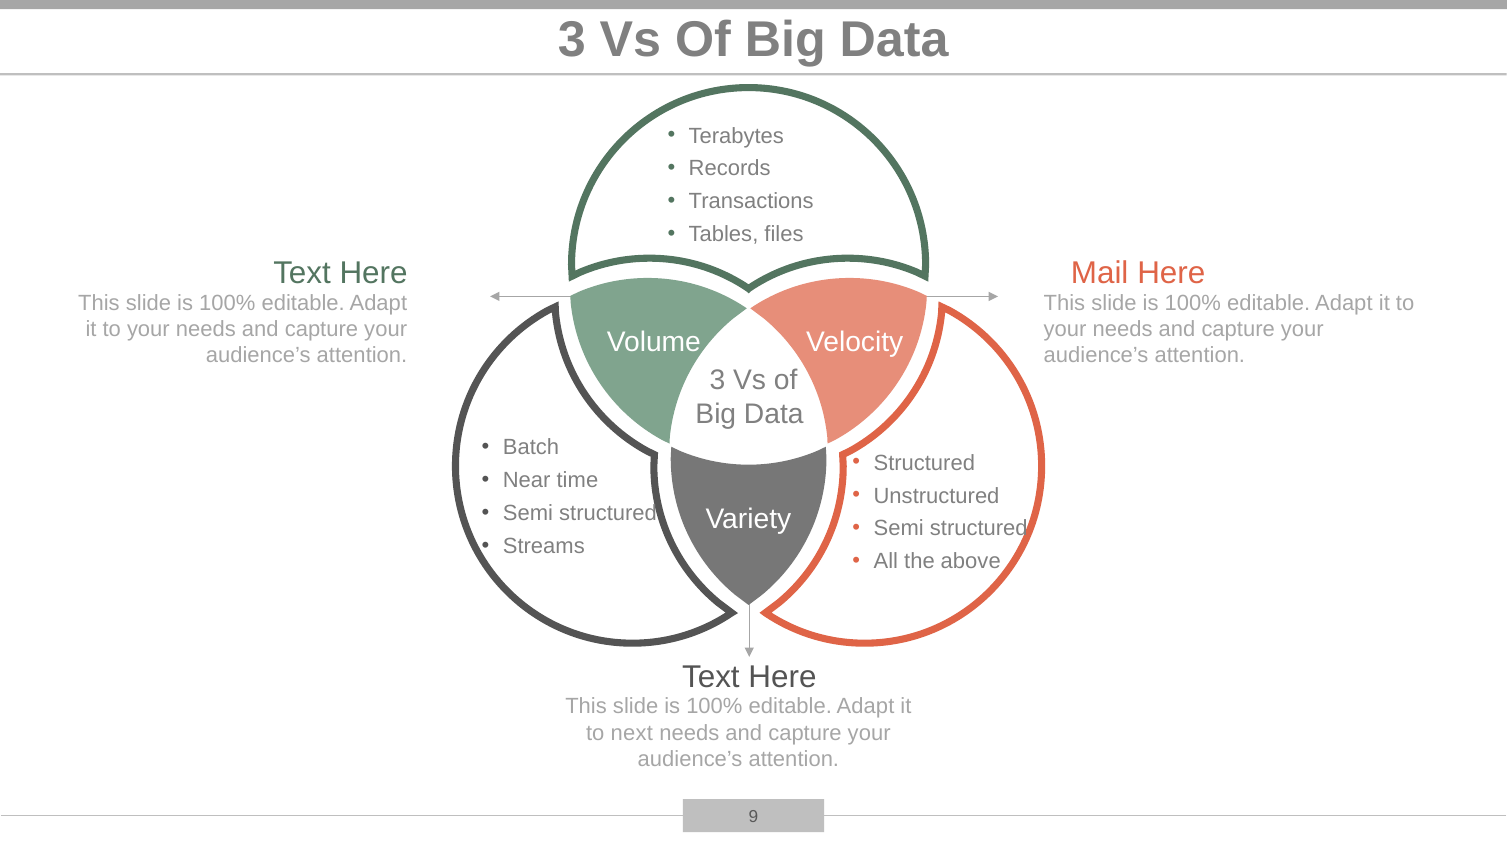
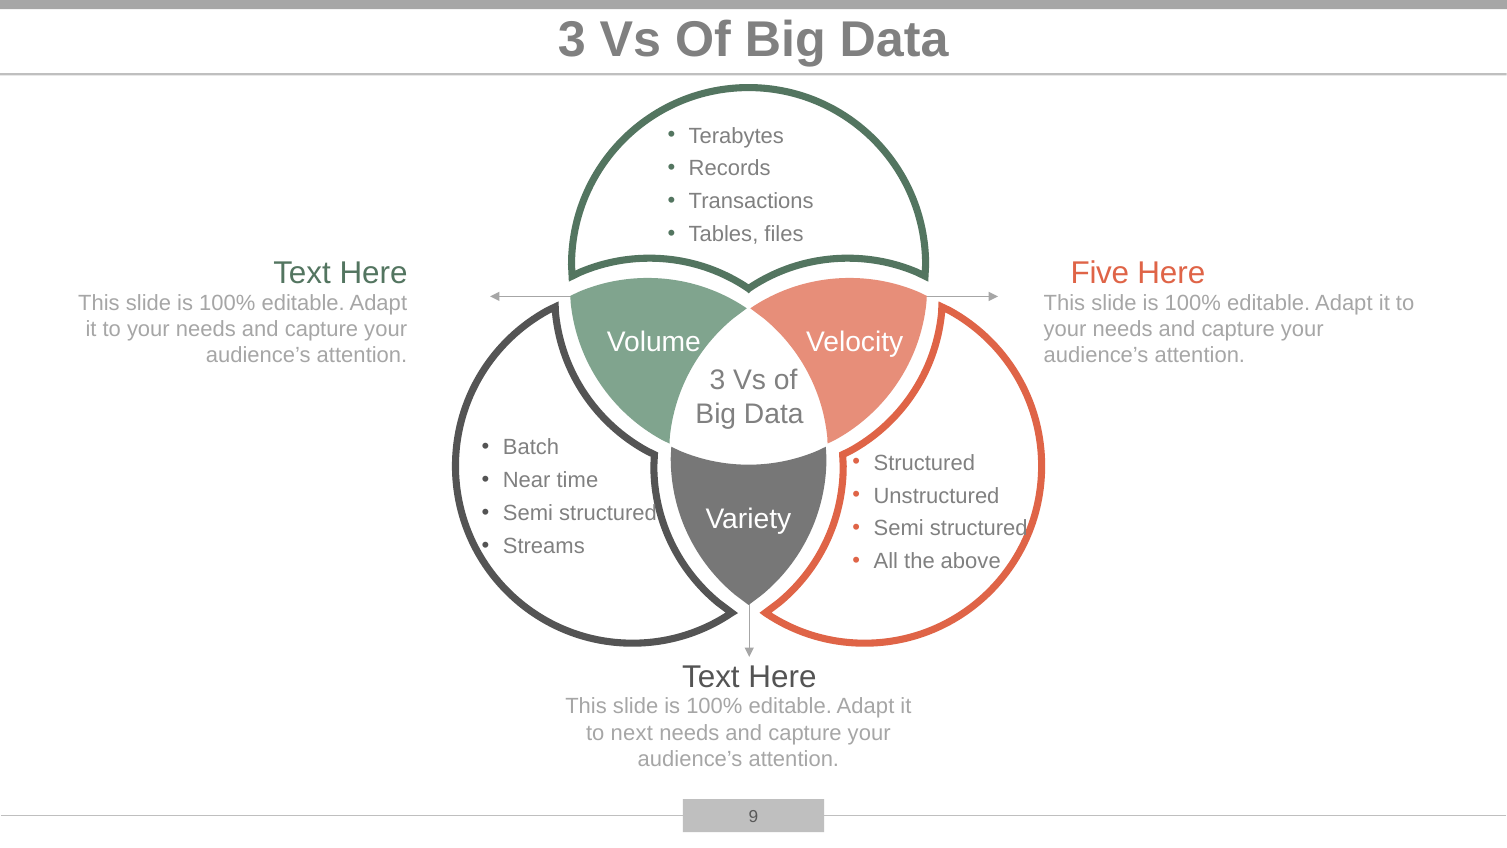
Mail: Mail -> Five (1100, 273)
